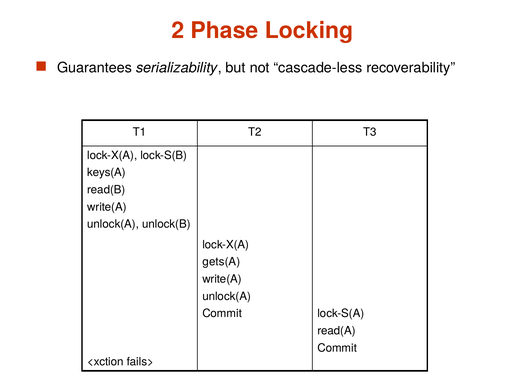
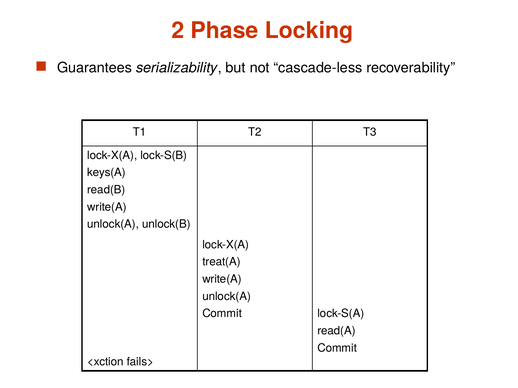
gets(A: gets(A -> treat(A (221, 262)
